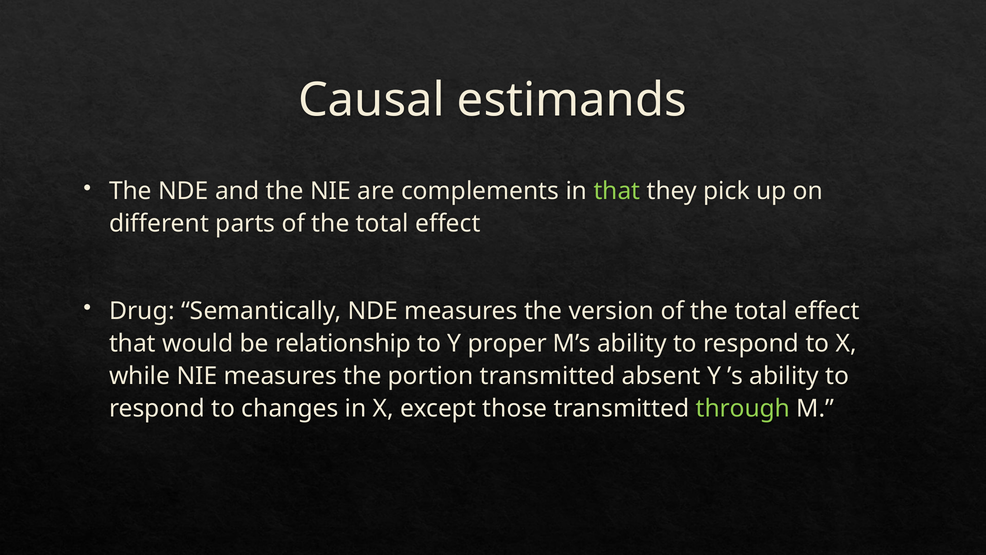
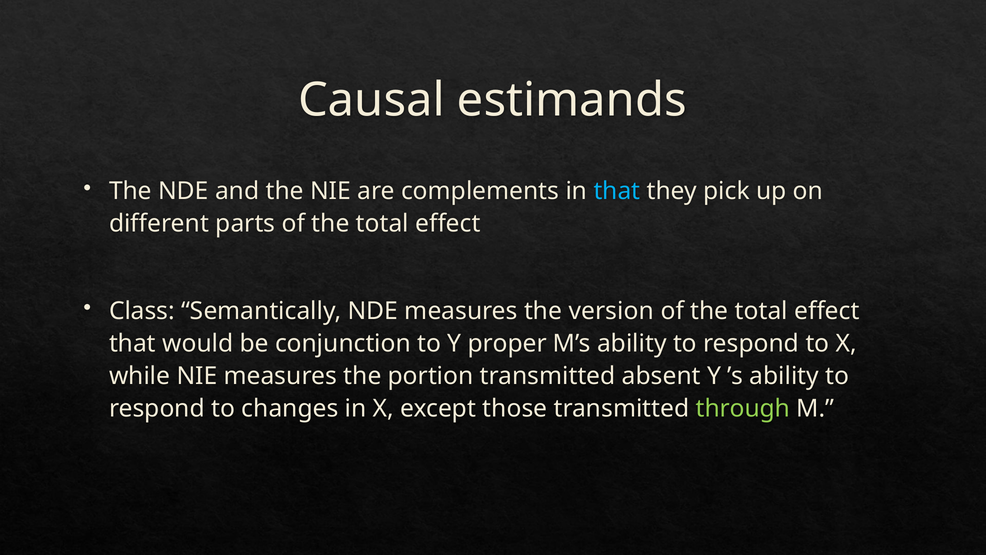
that colour: light green -> light blue (617, 191)
Drug: Drug -> Class (142, 311)
relationship: relationship -> conjunction (343, 343)
